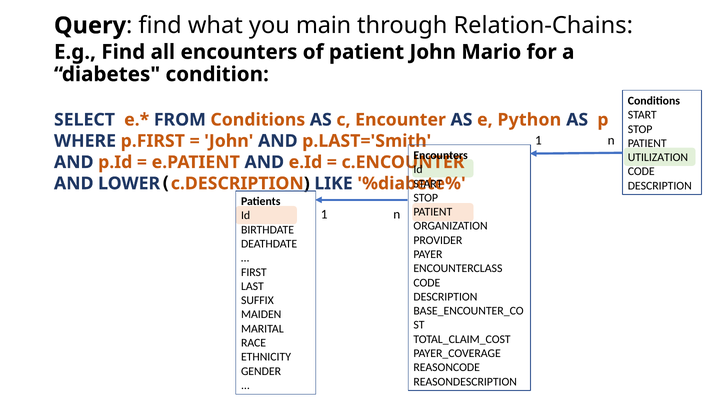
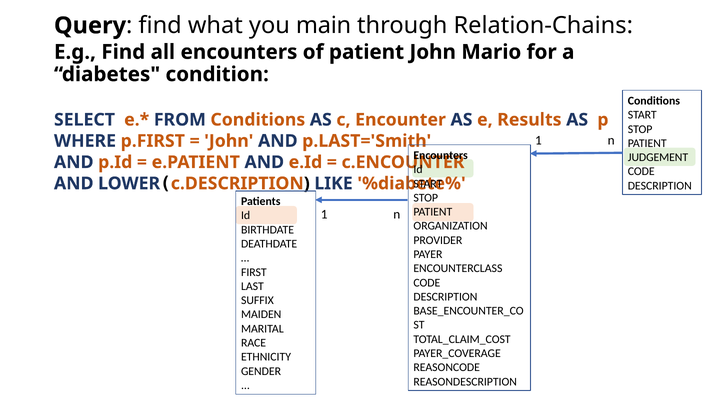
Python: Python -> Results (529, 120)
UTILIZATION: UTILIZATION -> JUDGEMENT (658, 158)
